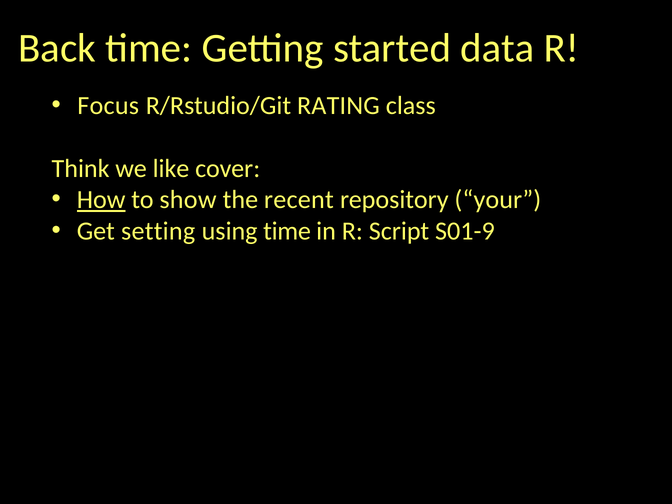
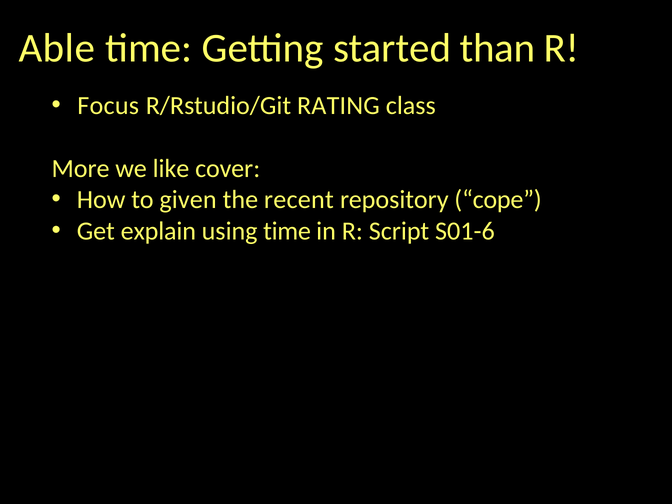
Back: Back -> Able (57, 48)
data: data -> than (498, 48)
Think: Think -> More (81, 168)
How underline: present -> none (101, 200)
show: show -> given (188, 200)
your: your -> cope (498, 200)
setting: setting -> explain (158, 231)
S01-9: S01-9 -> S01-6 (465, 231)
